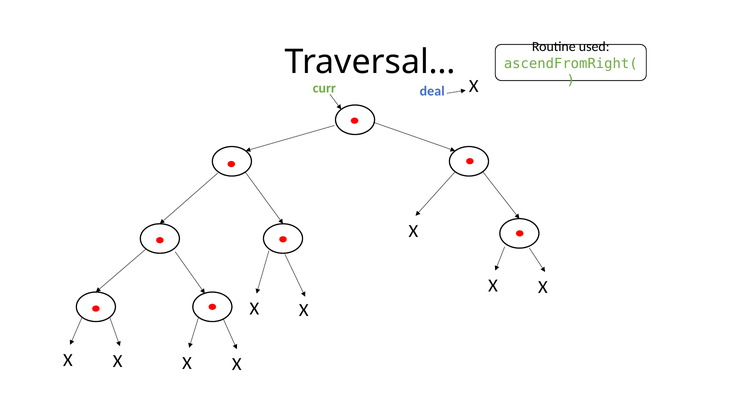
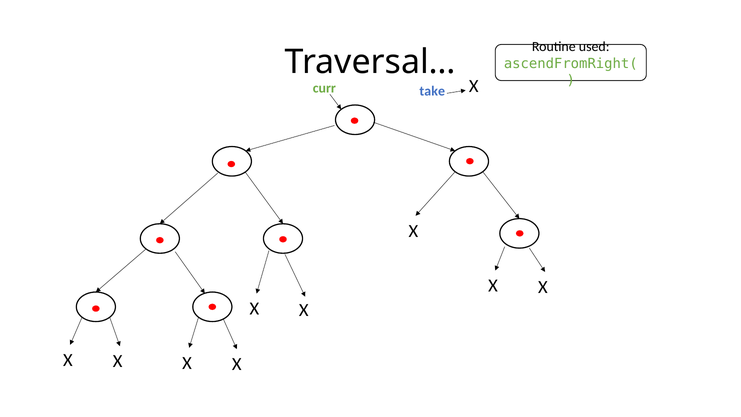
deal: deal -> take (432, 91)
